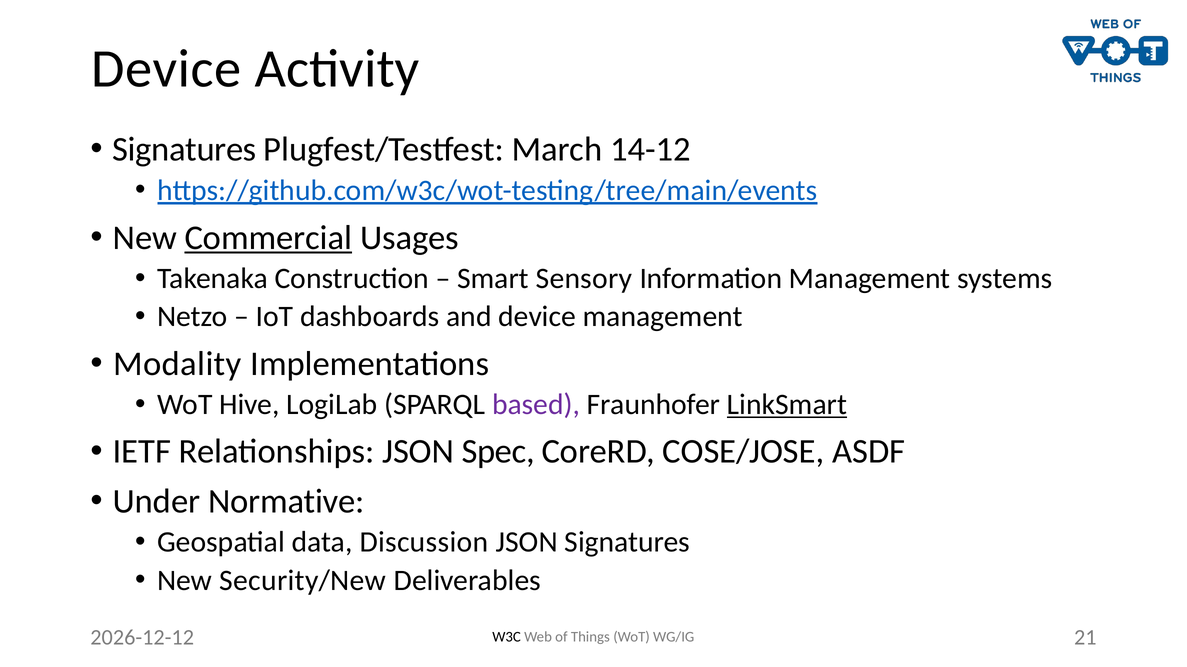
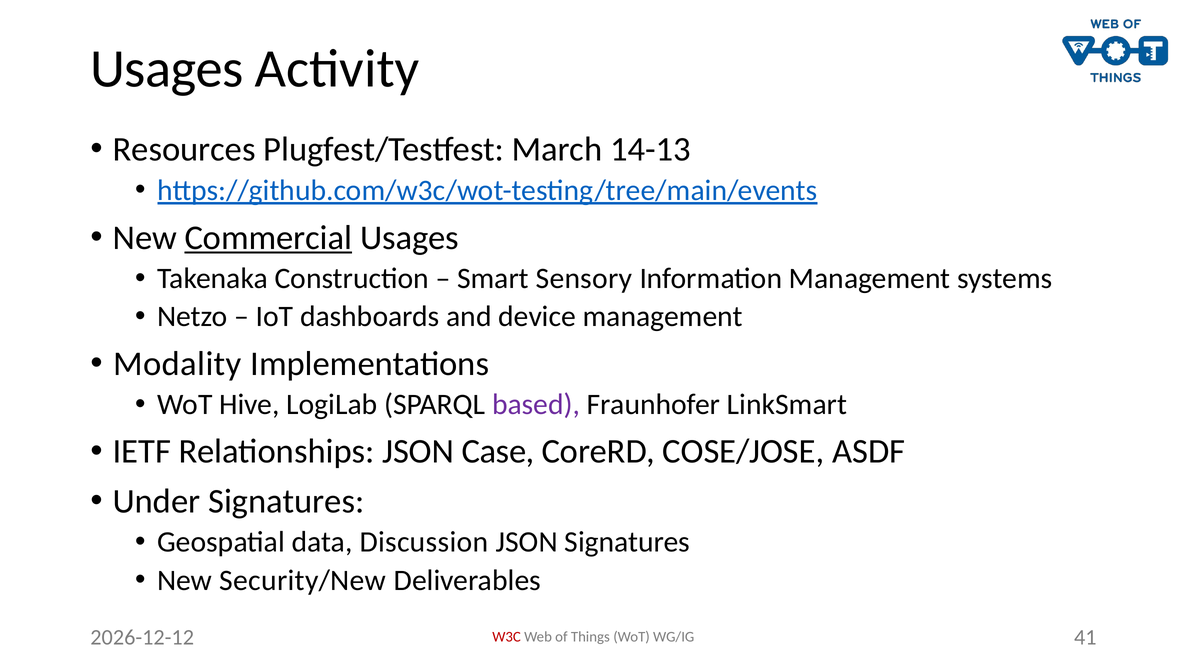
Device: Device -> Usages (167, 69)
Signatures: Signatures -> Resources (184, 149)
14-12: 14-12 -> 14-13 (650, 149)
LinkSmart underline: present -> none (787, 405)
Spec: Spec -> Case (498, 452)
Under Normative: Normative -> Signatures (286, 502)
W3C colour: black -> red (507, 637)
21: 21 -> 41 (1085, 638)
